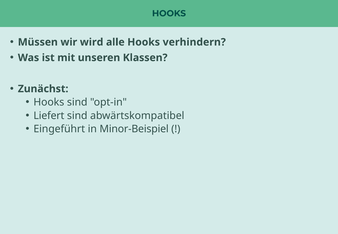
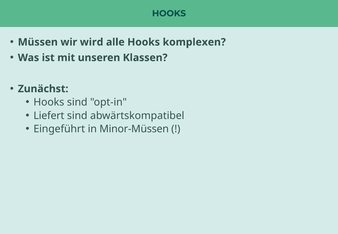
verhindern: verhindern -> komplexen (194, 42)
Minor-Beispiel: Minor-Beispiel -> Minor-Müssen (134, 129)
